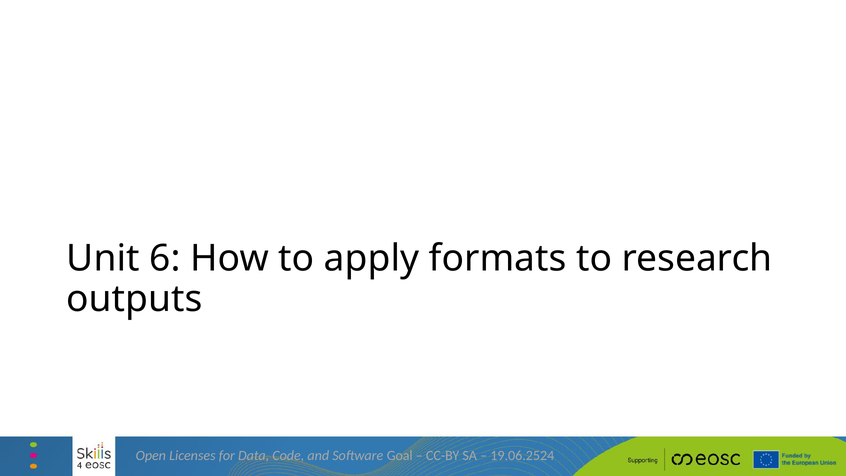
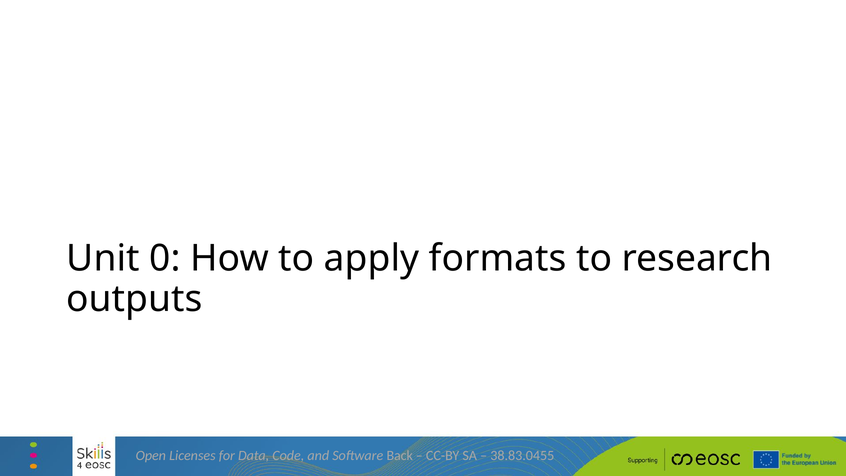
6: 6 -> 0 (165, 259)
Goal: Goal -> Back (400, 455)
19.06.2524: 19.06.2524 -> 38.83.0455 (522, 455)
